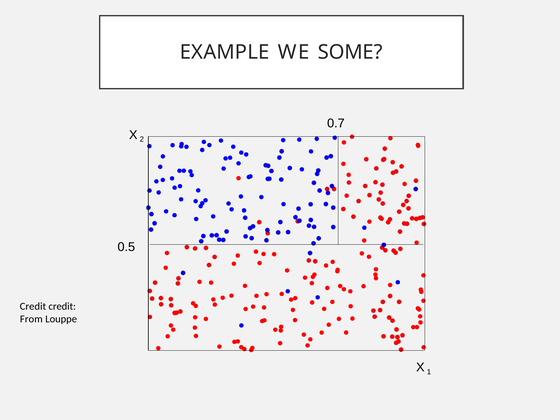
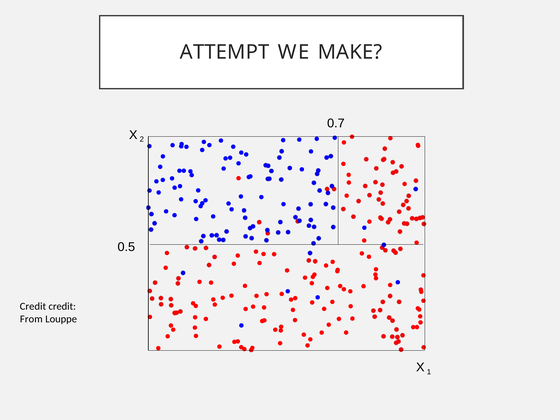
EXAMPLE: EXAMPLE -> ATTEMPT (225, 52)
SOME: SOME -> MAKE (350, 52)
